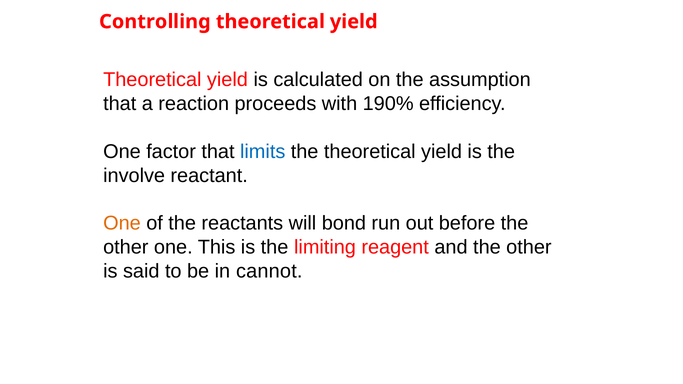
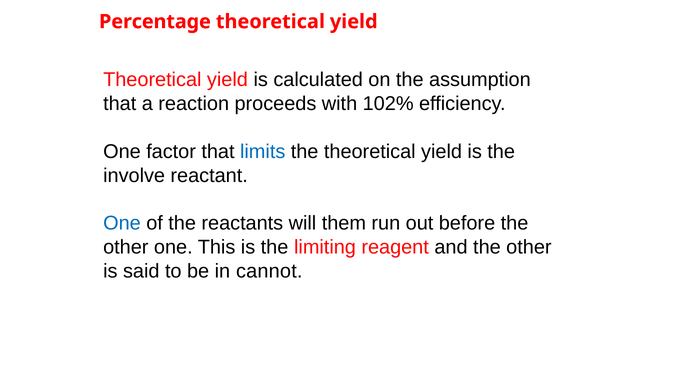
Controlling: Controlling -> Percentage (155, 22)
190%: 190% -> 102% (388, 104)
One colour: orange -> blue (122, 223)
bond: bond -> them (344, 223)
